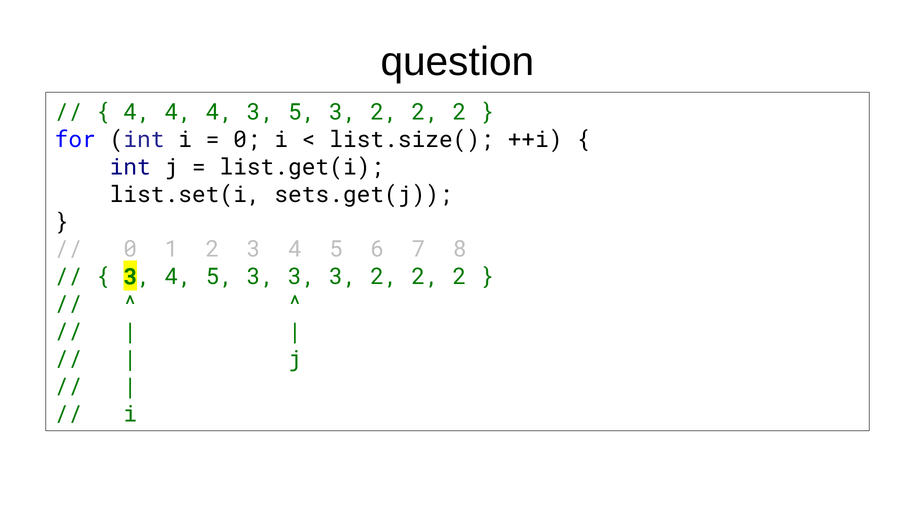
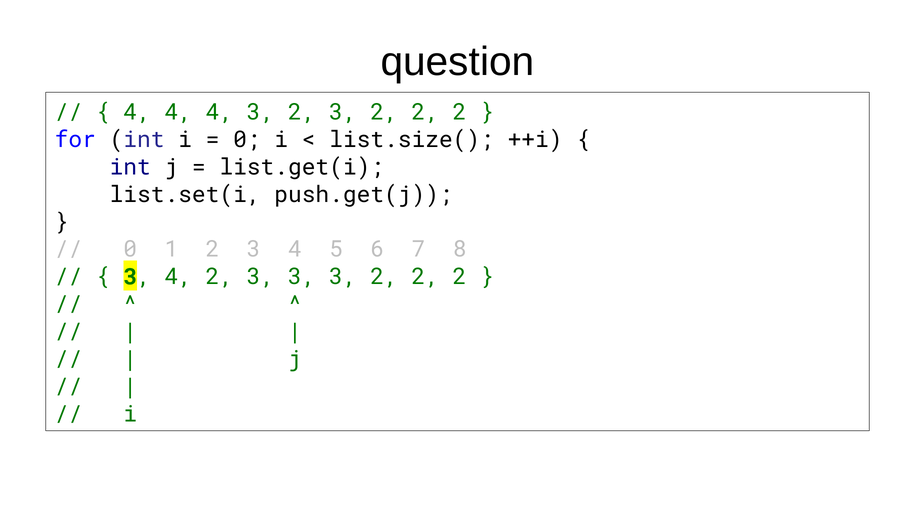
4 3 5: 5 -> 2 (302, 112)
sets.get(j: sets.get(j -> push.get(j (364, 194)
5: 5 -> 2 (219, 277)
